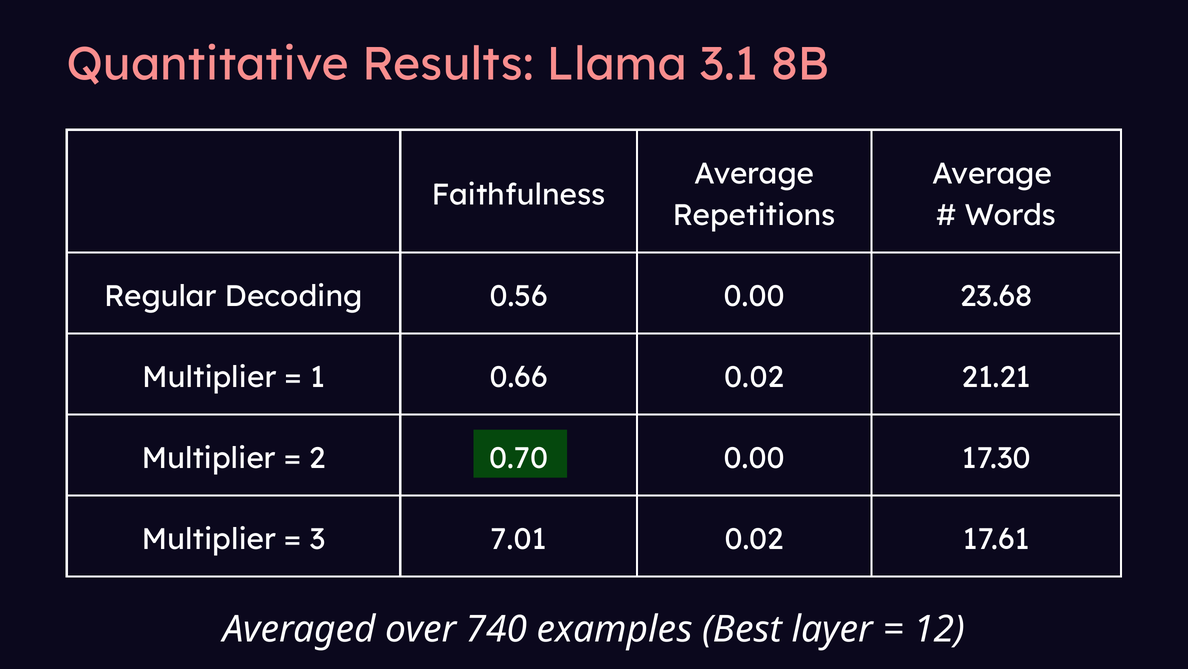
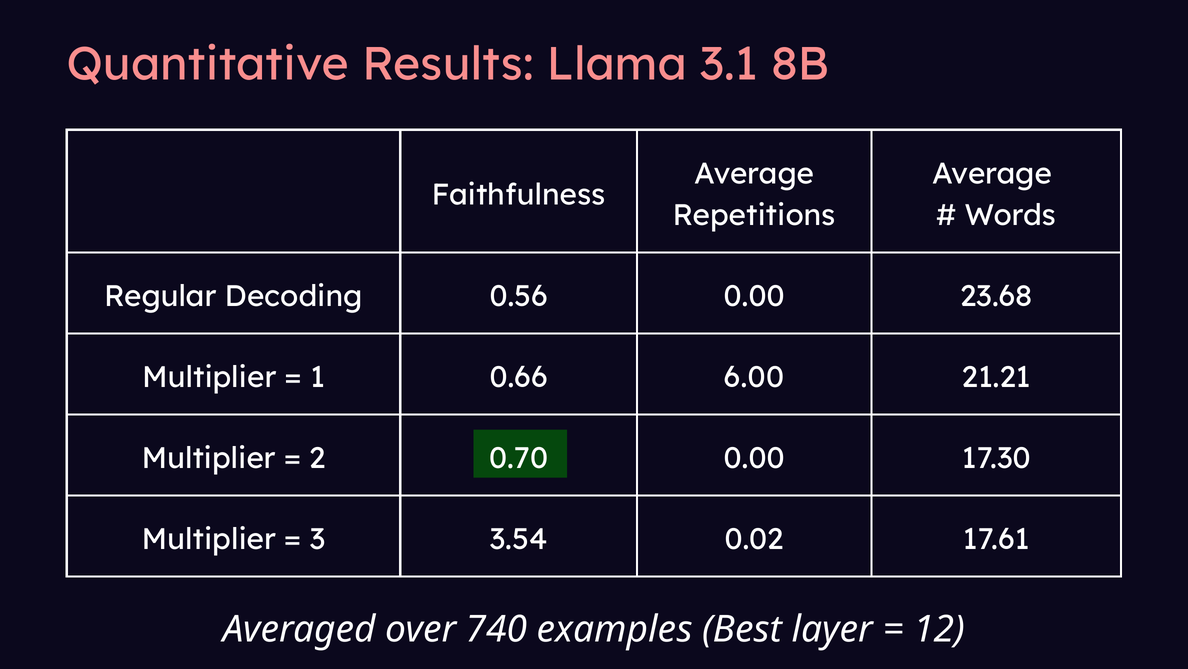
0.66 0.02: 0.02 -> 6.00 (754, 377)
7.01: 7.01 -> 3.54 (519, 539)
